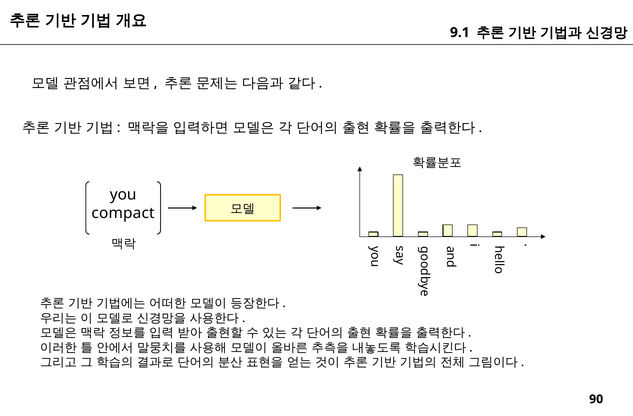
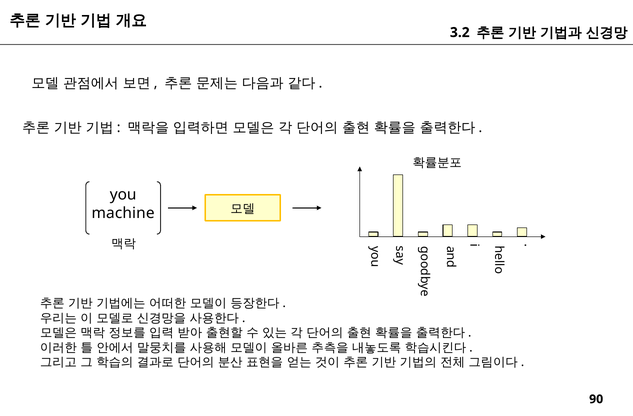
9.1: 9.1 -> 3.2 (460, 32)
compact: compact -> machine (123, 213)
